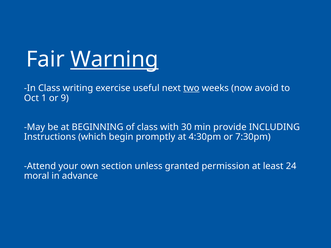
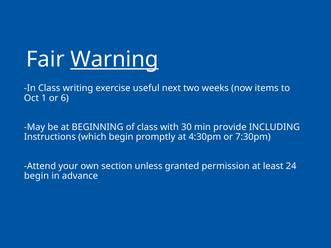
two underline: present -> none (191, 88)
avoid: avoid -> items (267, 88)
9: 9 -> 6 (65, 98)
moral: moral -> begin (37, 176)
